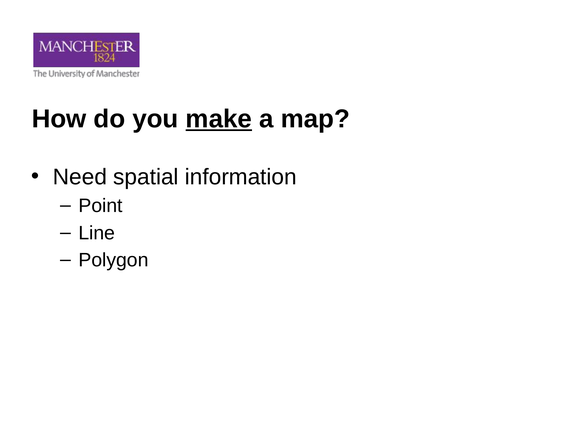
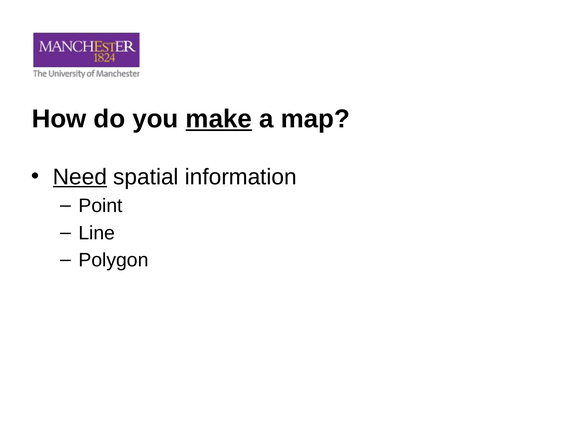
Need underline: none -> present (80, 177)
